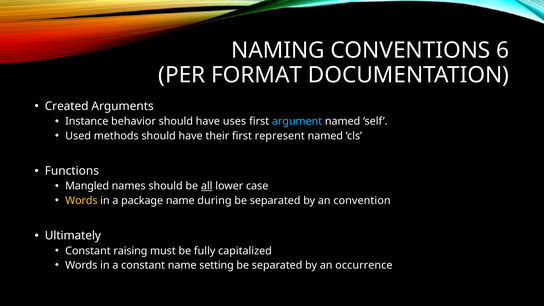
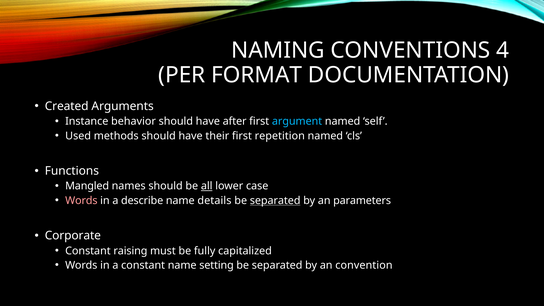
6: 6 -> 4 (503, 51)
uses: uses -> after (235, 121)
represent: represent -> repetition (280, 136)
Words colour: yellow -> pink (81, 201)
package: package -> describe (142, 201)
during: during -> details (214, 201)
separated underline: none -> present (275, 201)
convention: convention -> parameters (362, 201)
Ultimately: Ultimately -> Corporate (73, 236)
occurrence: occurrence -> convention (364, 265)
